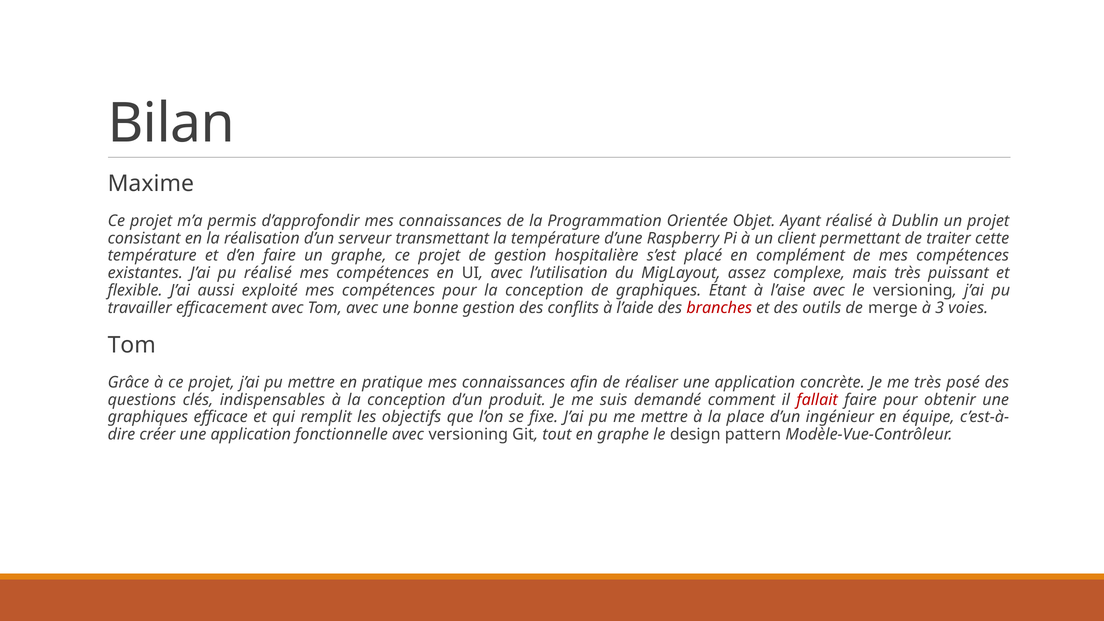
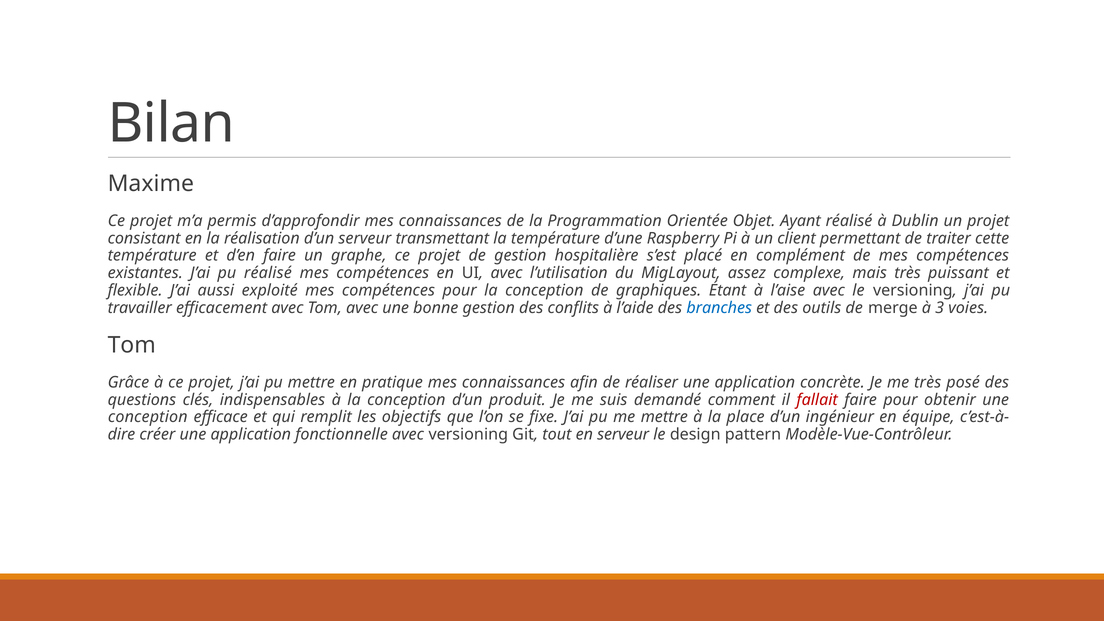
branches colour: red -> blue (719, 308)
graphiques: graphiques -> conception (148, 417)
en graphe: graphe -> serveur (623, 435)
